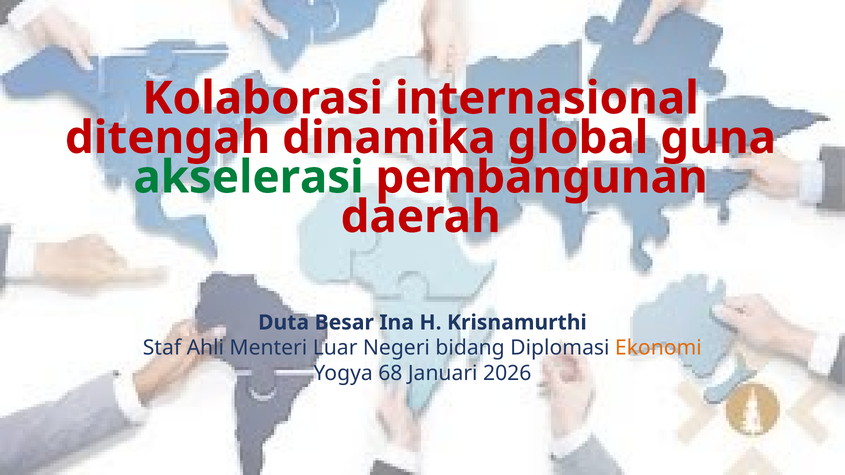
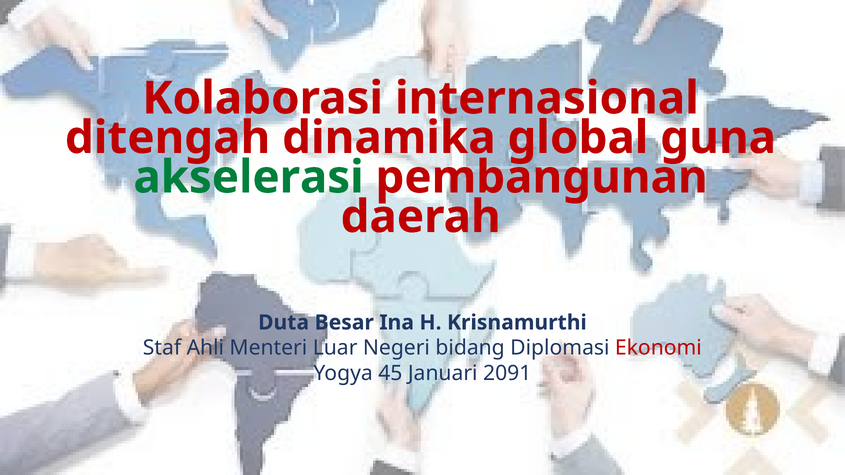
Ekonomi colour: orange -> red (658, 348)
68: 68 -> 45 (390, 373)
2026: 2026 -> 2091 (507, 373)
